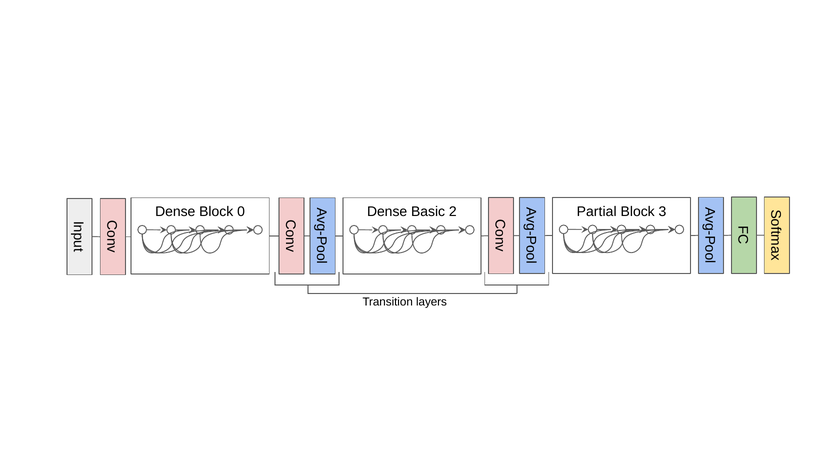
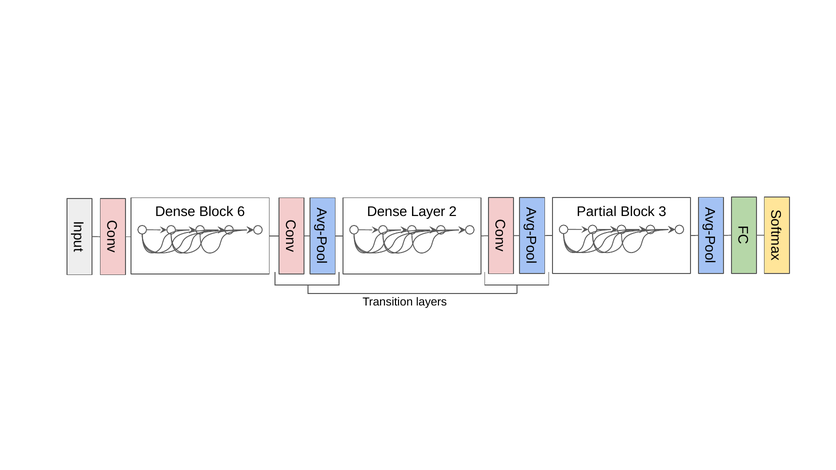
0: 0 -> 6 (241, 212)
Basic: Basic -> Layer (428, 212)
